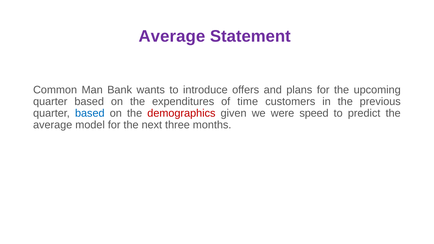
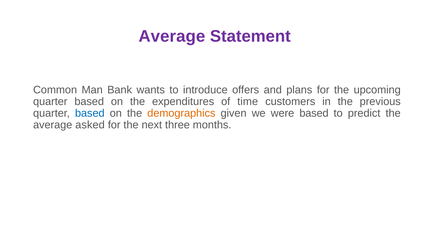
demographics colour: red -> orange (181, 113)
were speed: speed -> based (314, 113)
model: model -> asked (90, 125)
